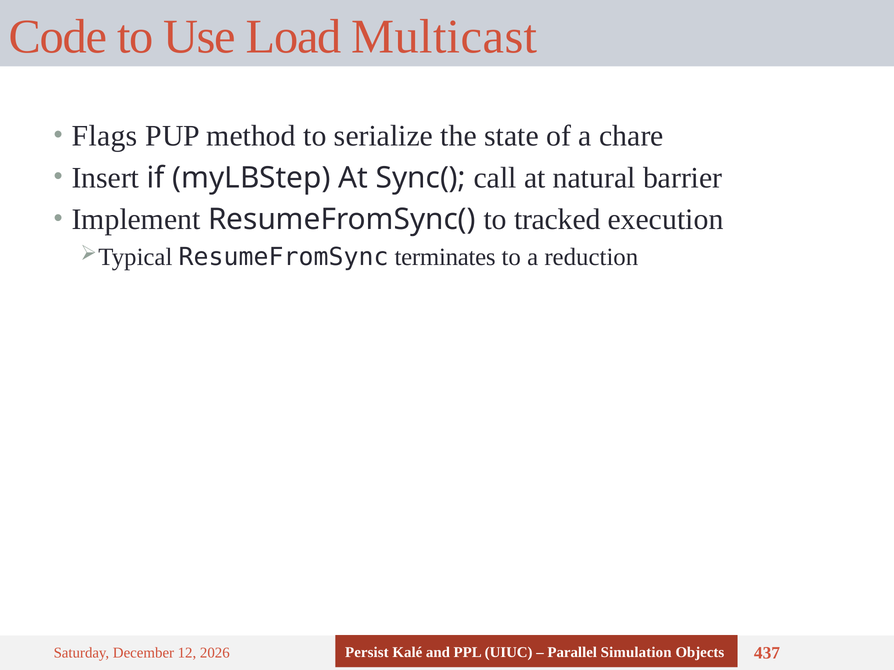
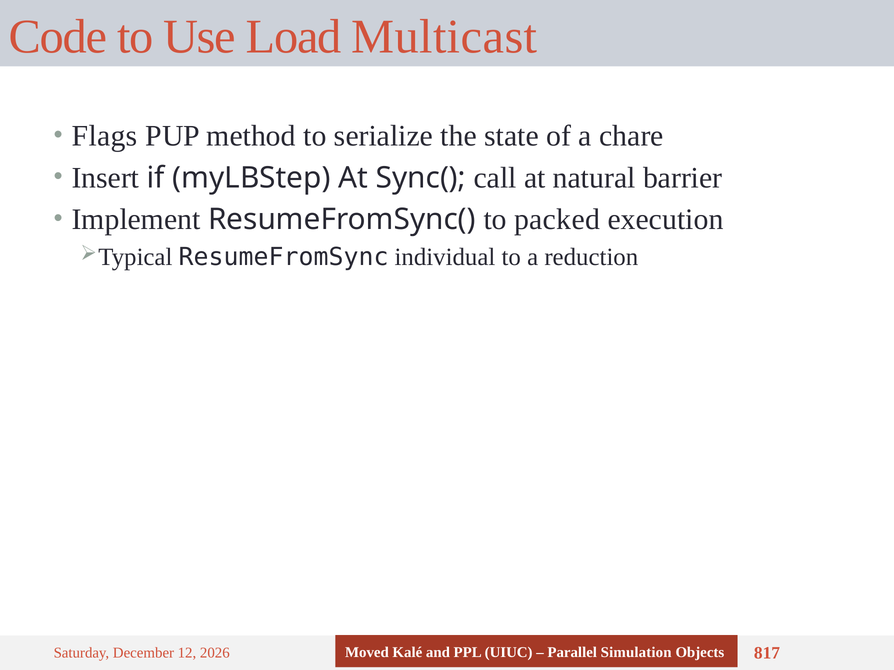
tracked: tracked -> packed (557, 220)
terminates: terminates -> individual (445, 257)
Persist: Persist -> Moved (367, 653)
437: 437 -> 817 (767, 653)
